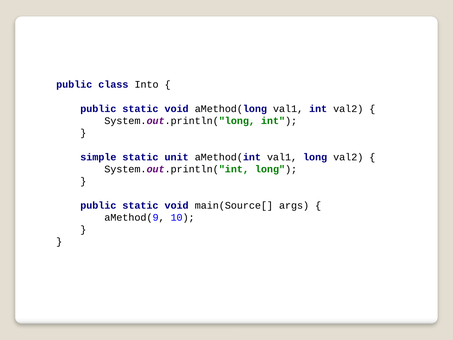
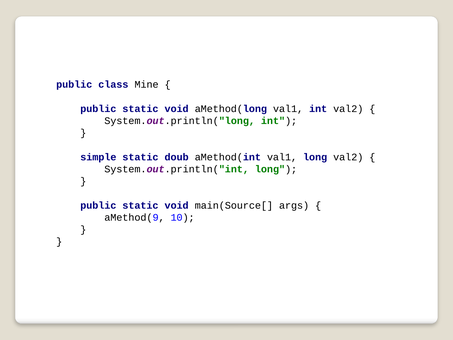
Into: Into -> Mine (147, 84)
unit: unit -> doub (177, 157)
